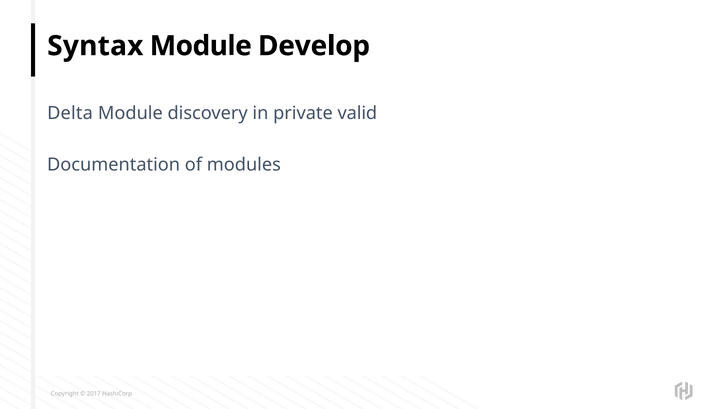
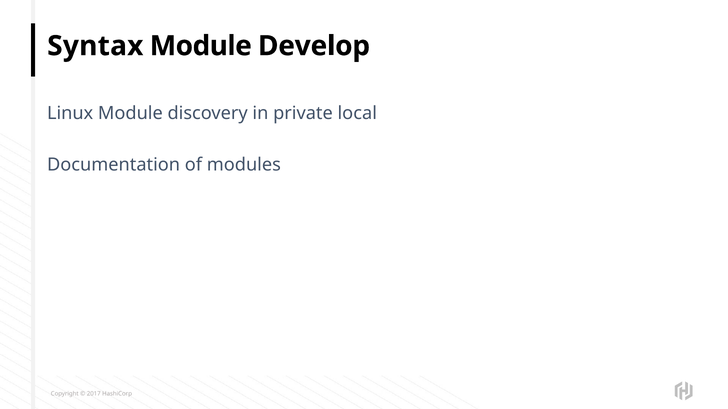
Delta: Delta -> Linux (70, 113)
valid: valid -> local (357, 113)
